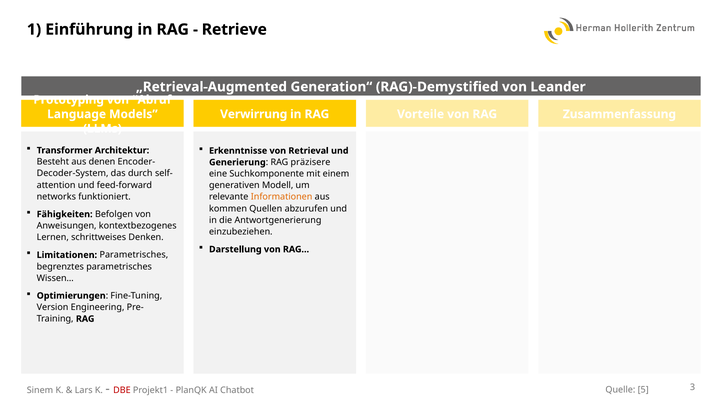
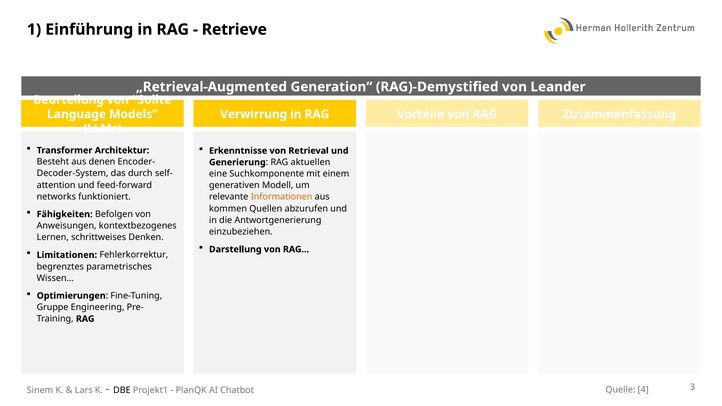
Prototyping: Prototyping -> Beurteilung (69, 100)
Abruf: Abruf -> Sollte (152, 100)
präzisere: präzisere -> aktuellen (311, 162)
Limitationen Parametrisches: Parametrisches -> Fehlerkorrektur (134, 255)
Version: Version -> Gruppe (53, 307)
5: 5 -> 4 (643, 390)
DBE colour: red -> black (122, 390)
